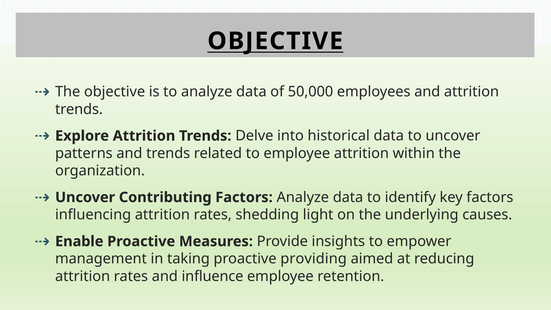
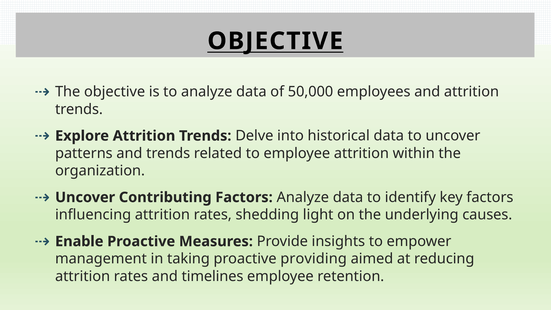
influence: influence -> timelines (213, 276)
